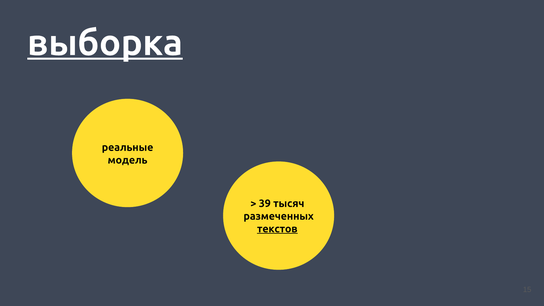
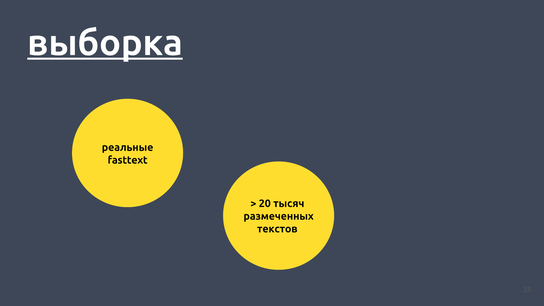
модель: модель -> fasttext (128, 160)
39: 39 -> 20 (265, 203)
текстов underline: present -> none (277, 229)
